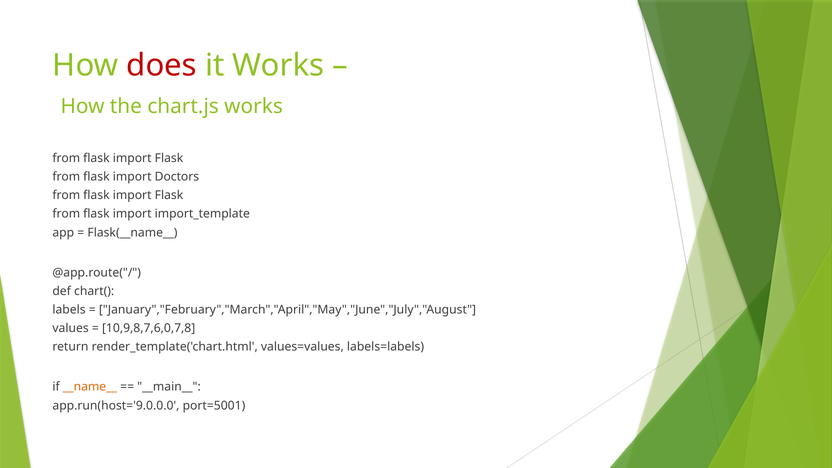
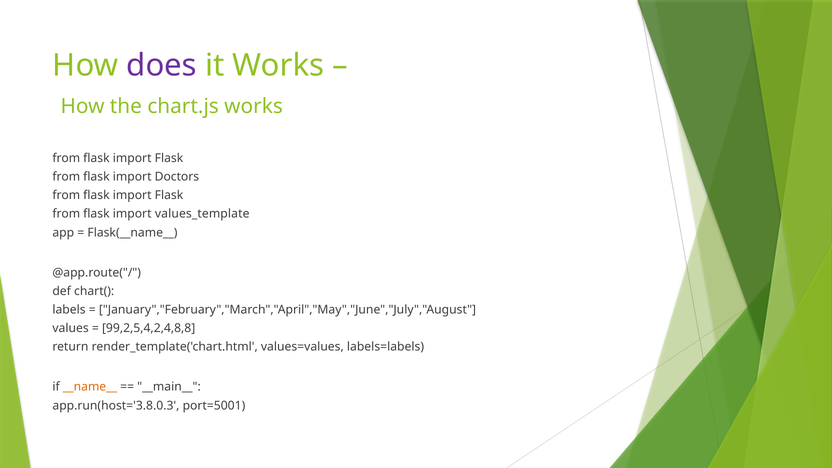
does colour: red -> purple (162, 66)
import_template: import_template -> values_template (202, 214)
10,9,8,7,6,0,7,8: 10,9,8,7,6,0,7,8 -> 99,2,5,4,2,4,8,8 (149, 328)
app.run(host='9.0.0.0: app.run(host='9.0.0.0 -> app.run(host='3.8.0.3 (116, 405)
